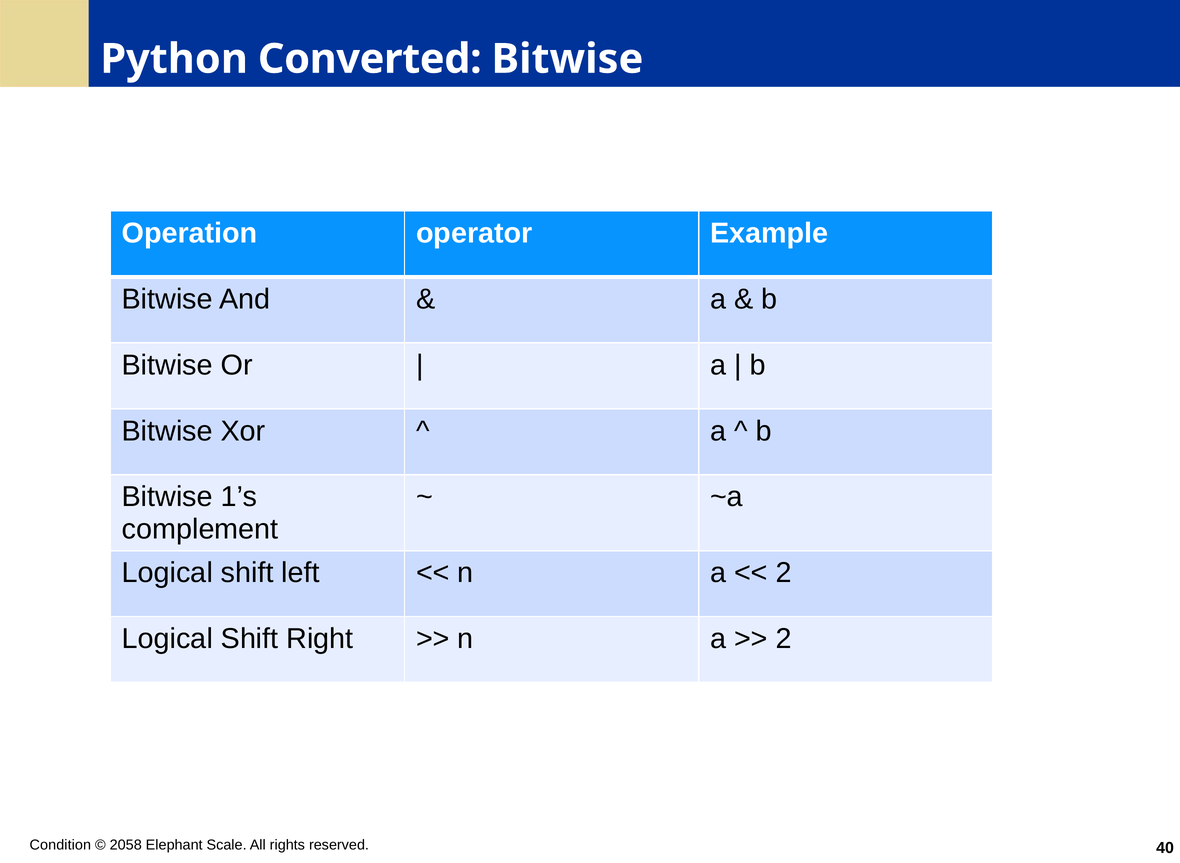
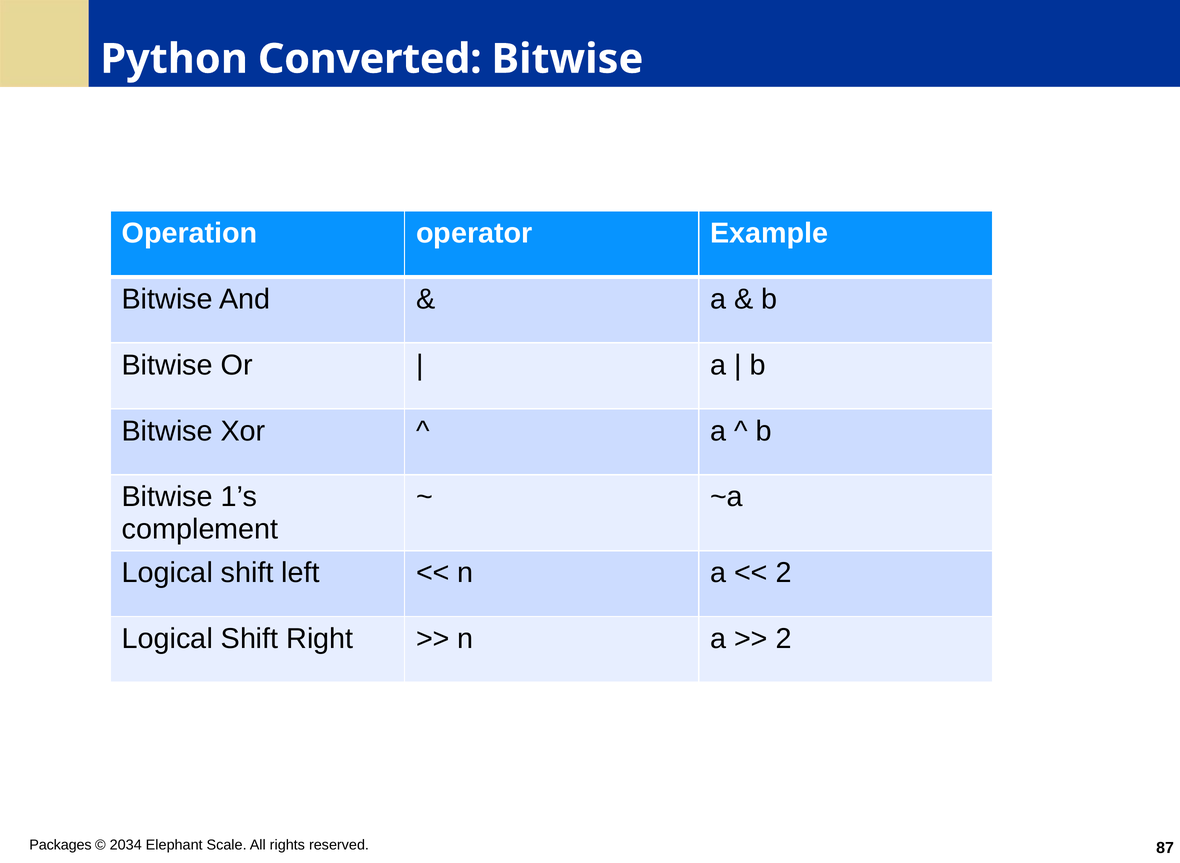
Condition: Condition -> Packages (60, 845)
2058: 2058 -> 2034 (126, 845)
40: 40 -> 87 (1165, 848)
